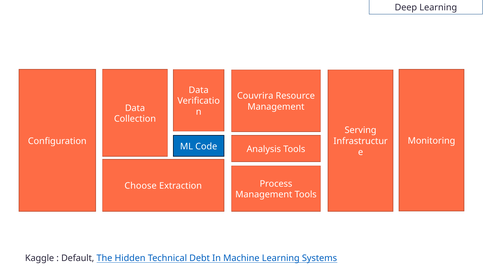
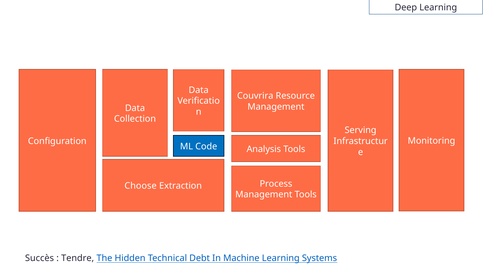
Kaggle: Kaggle -> Succès (40, 258)
Default: Default -> Tendre (78, 258)
